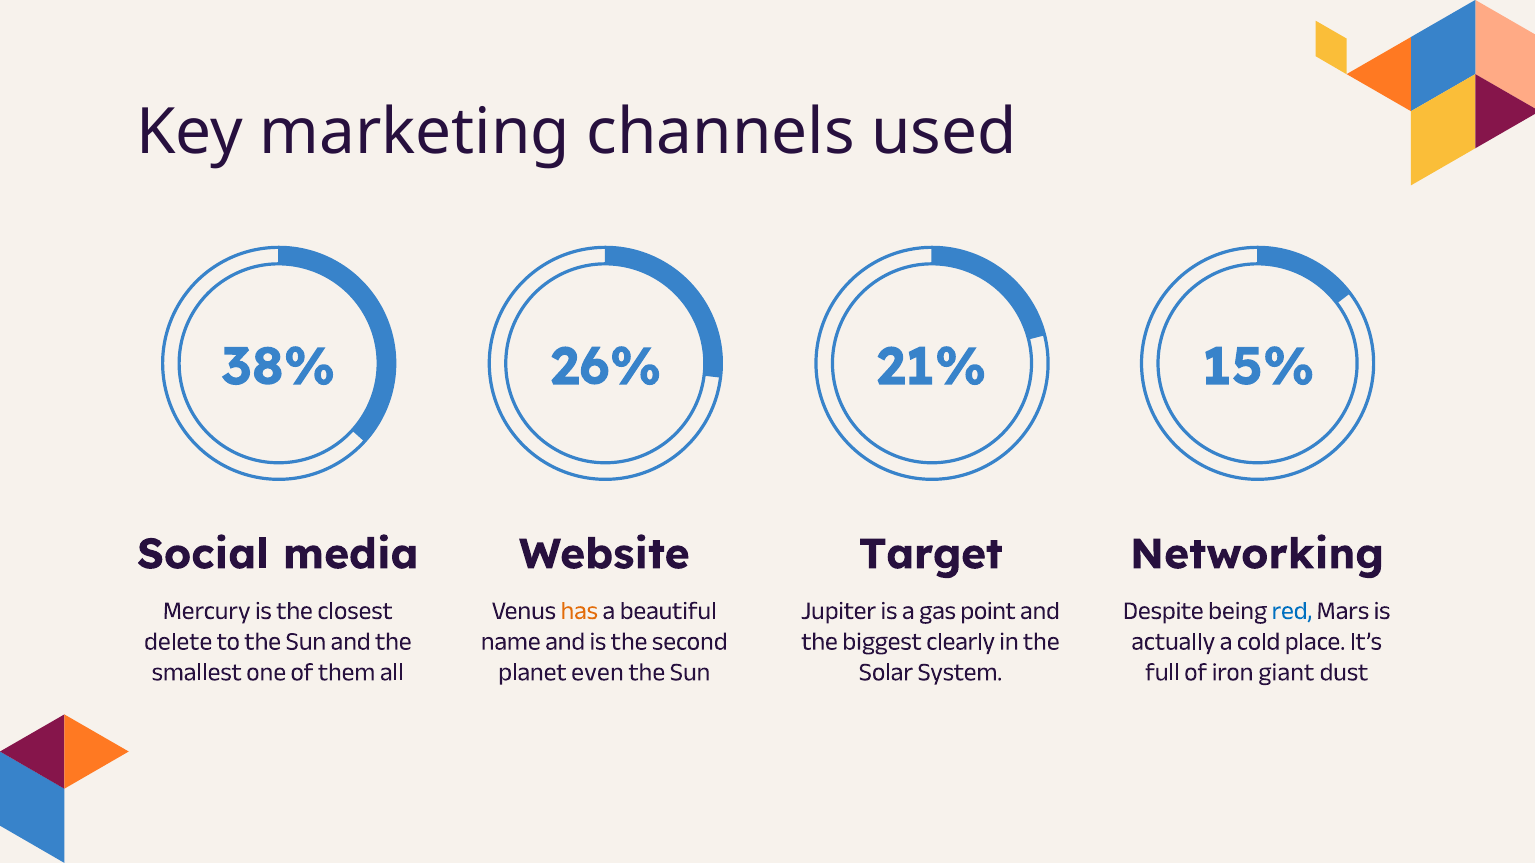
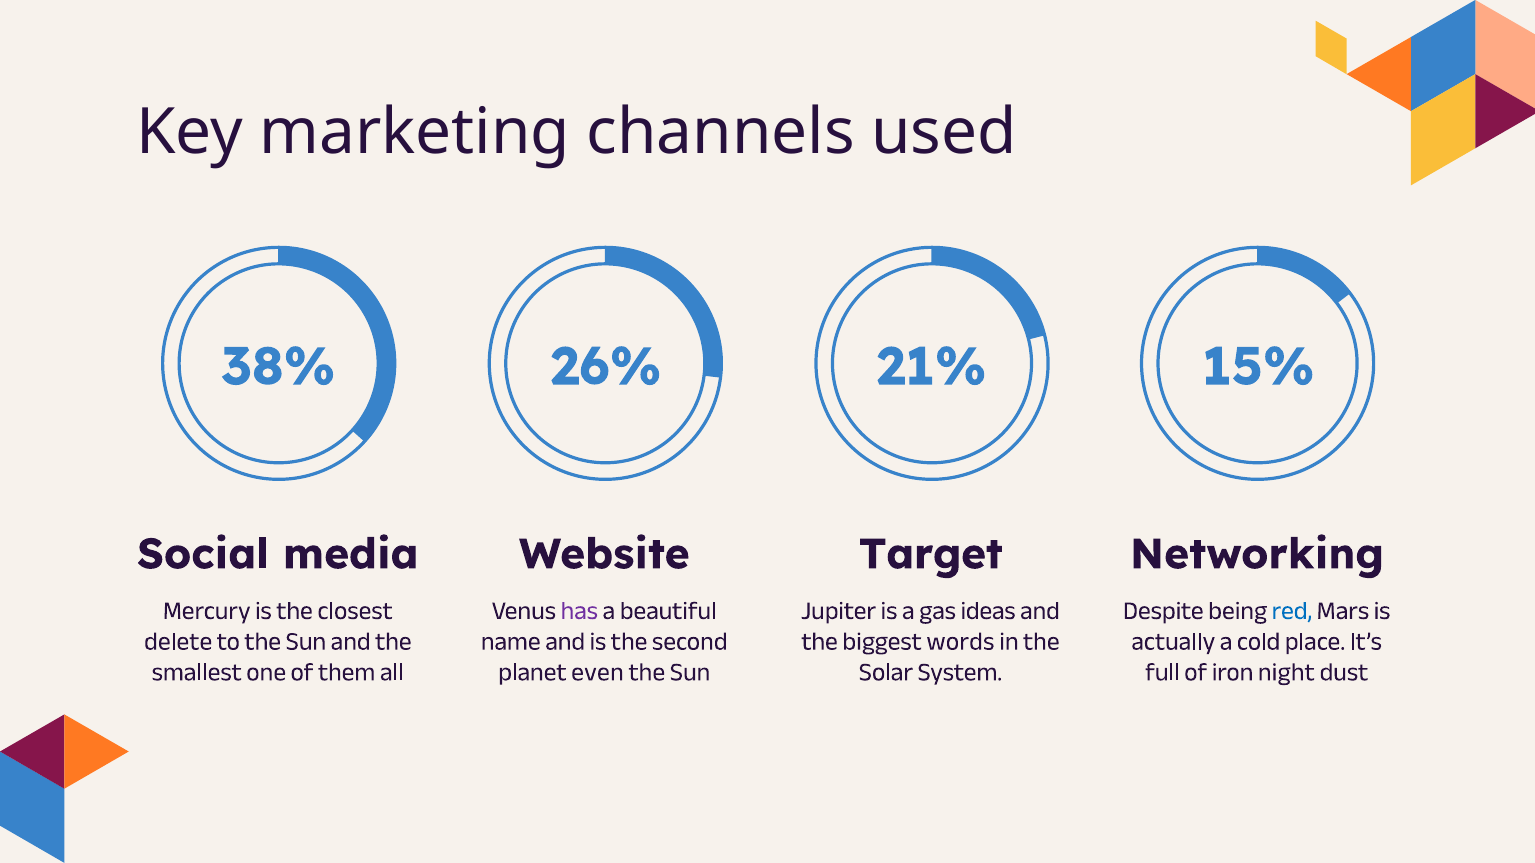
has colour: orange -> purple (579, 611)
point: point -> ideas (988, 611)
clearly: clearly -> words (960, 642)
giant: giant -> night (1286, 672)
